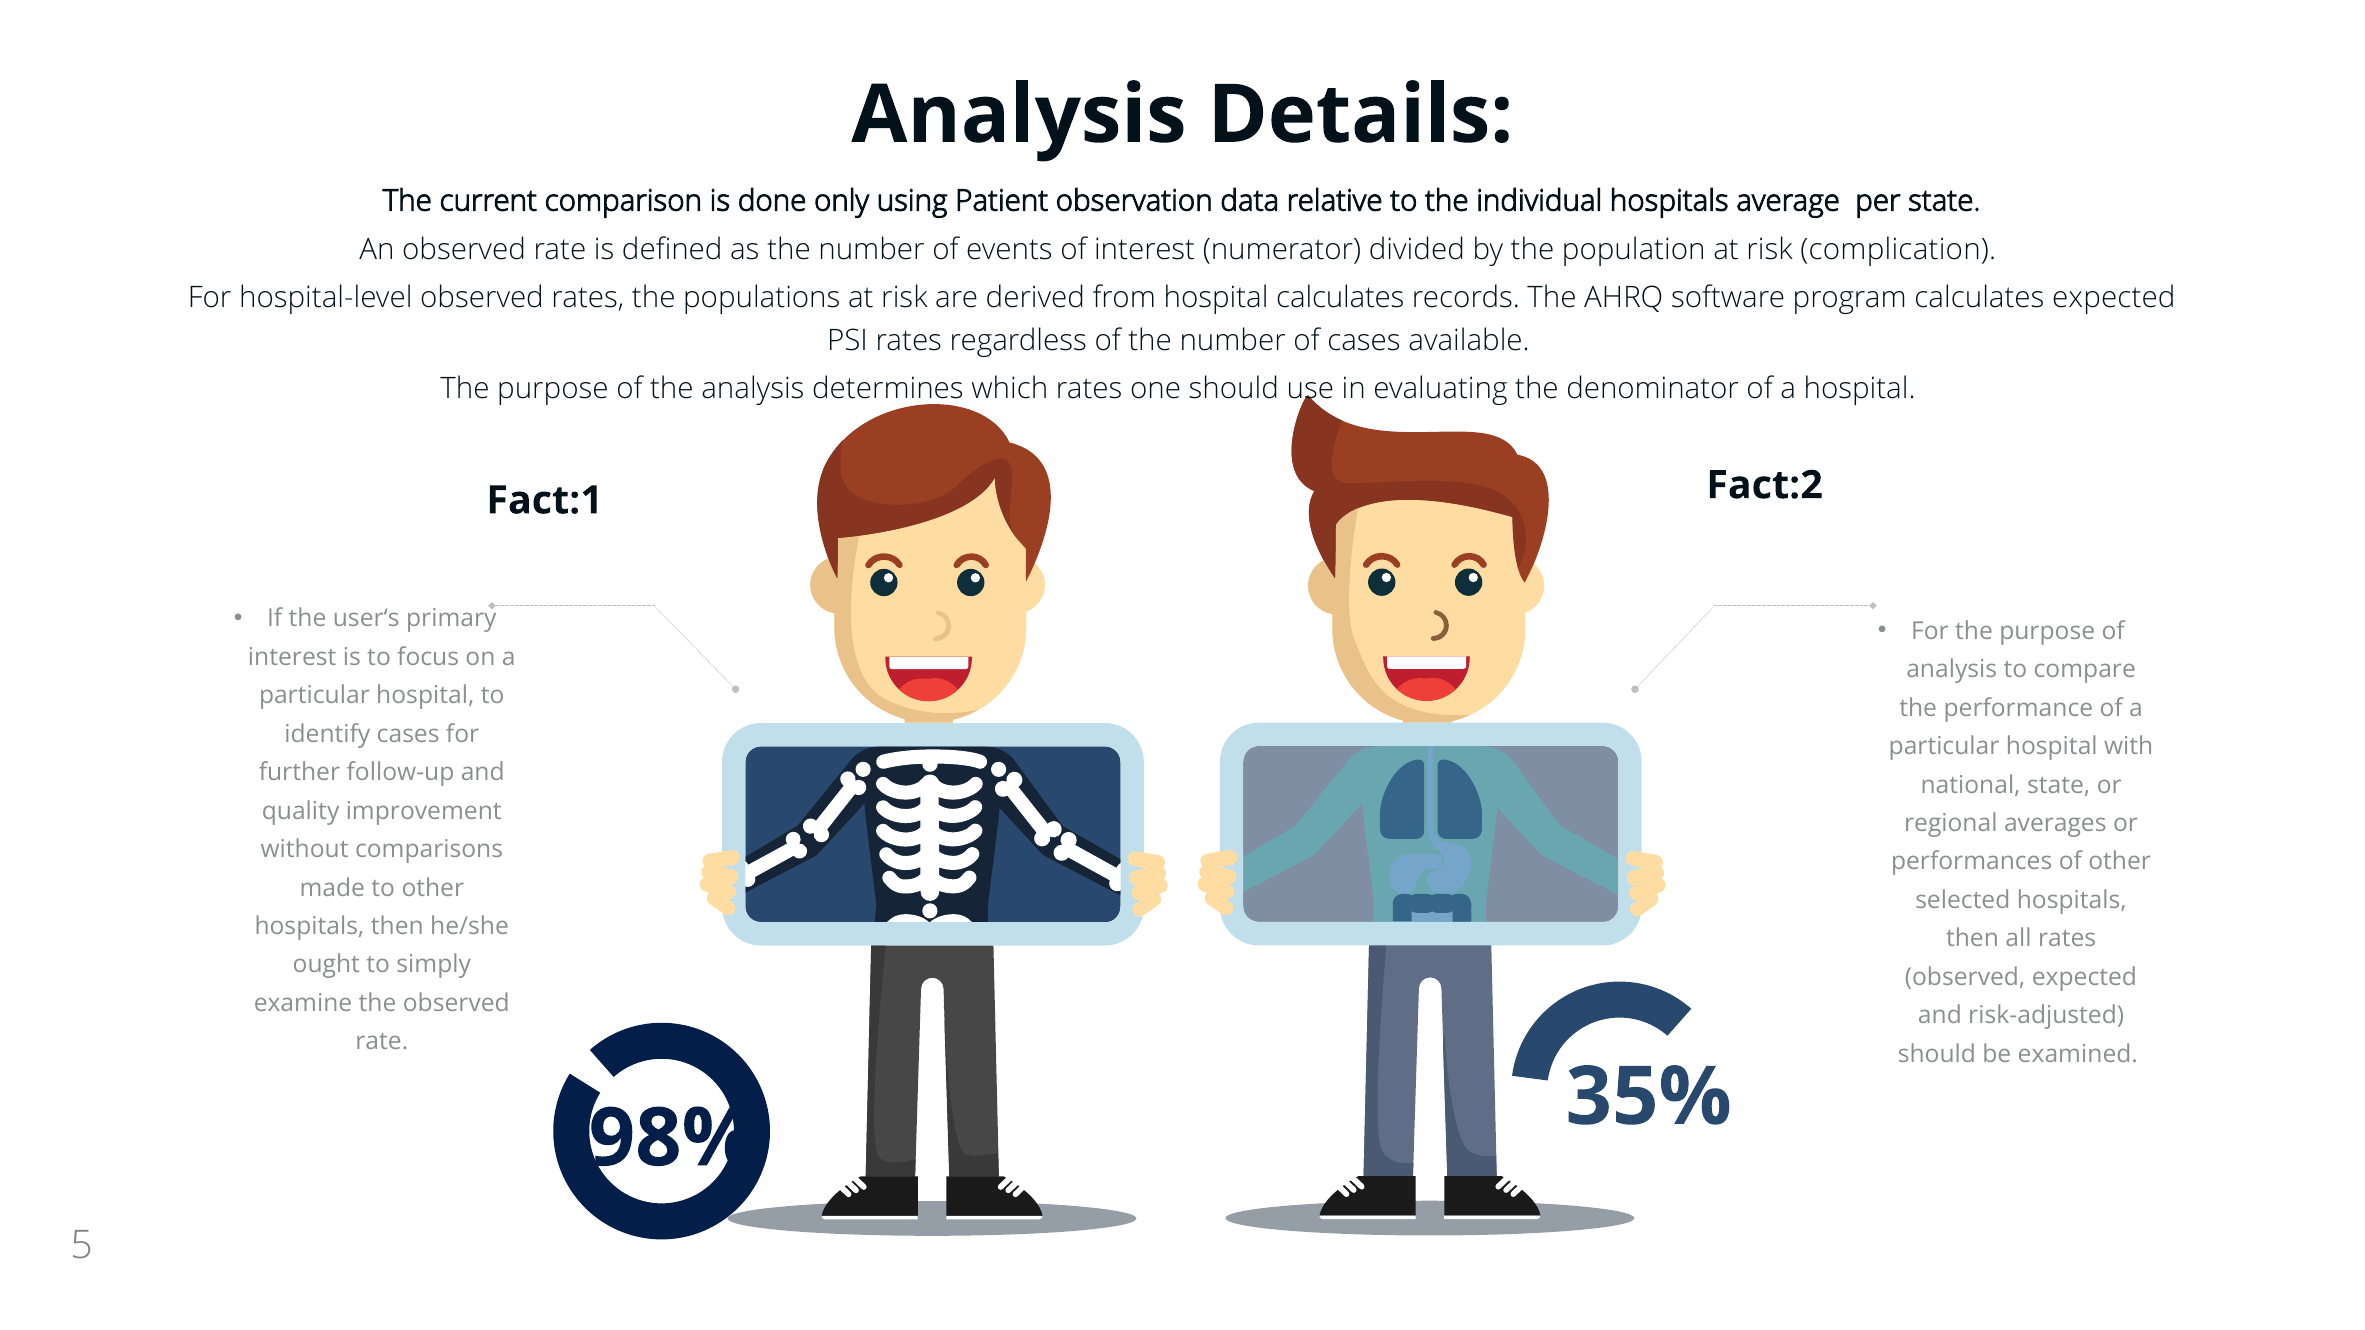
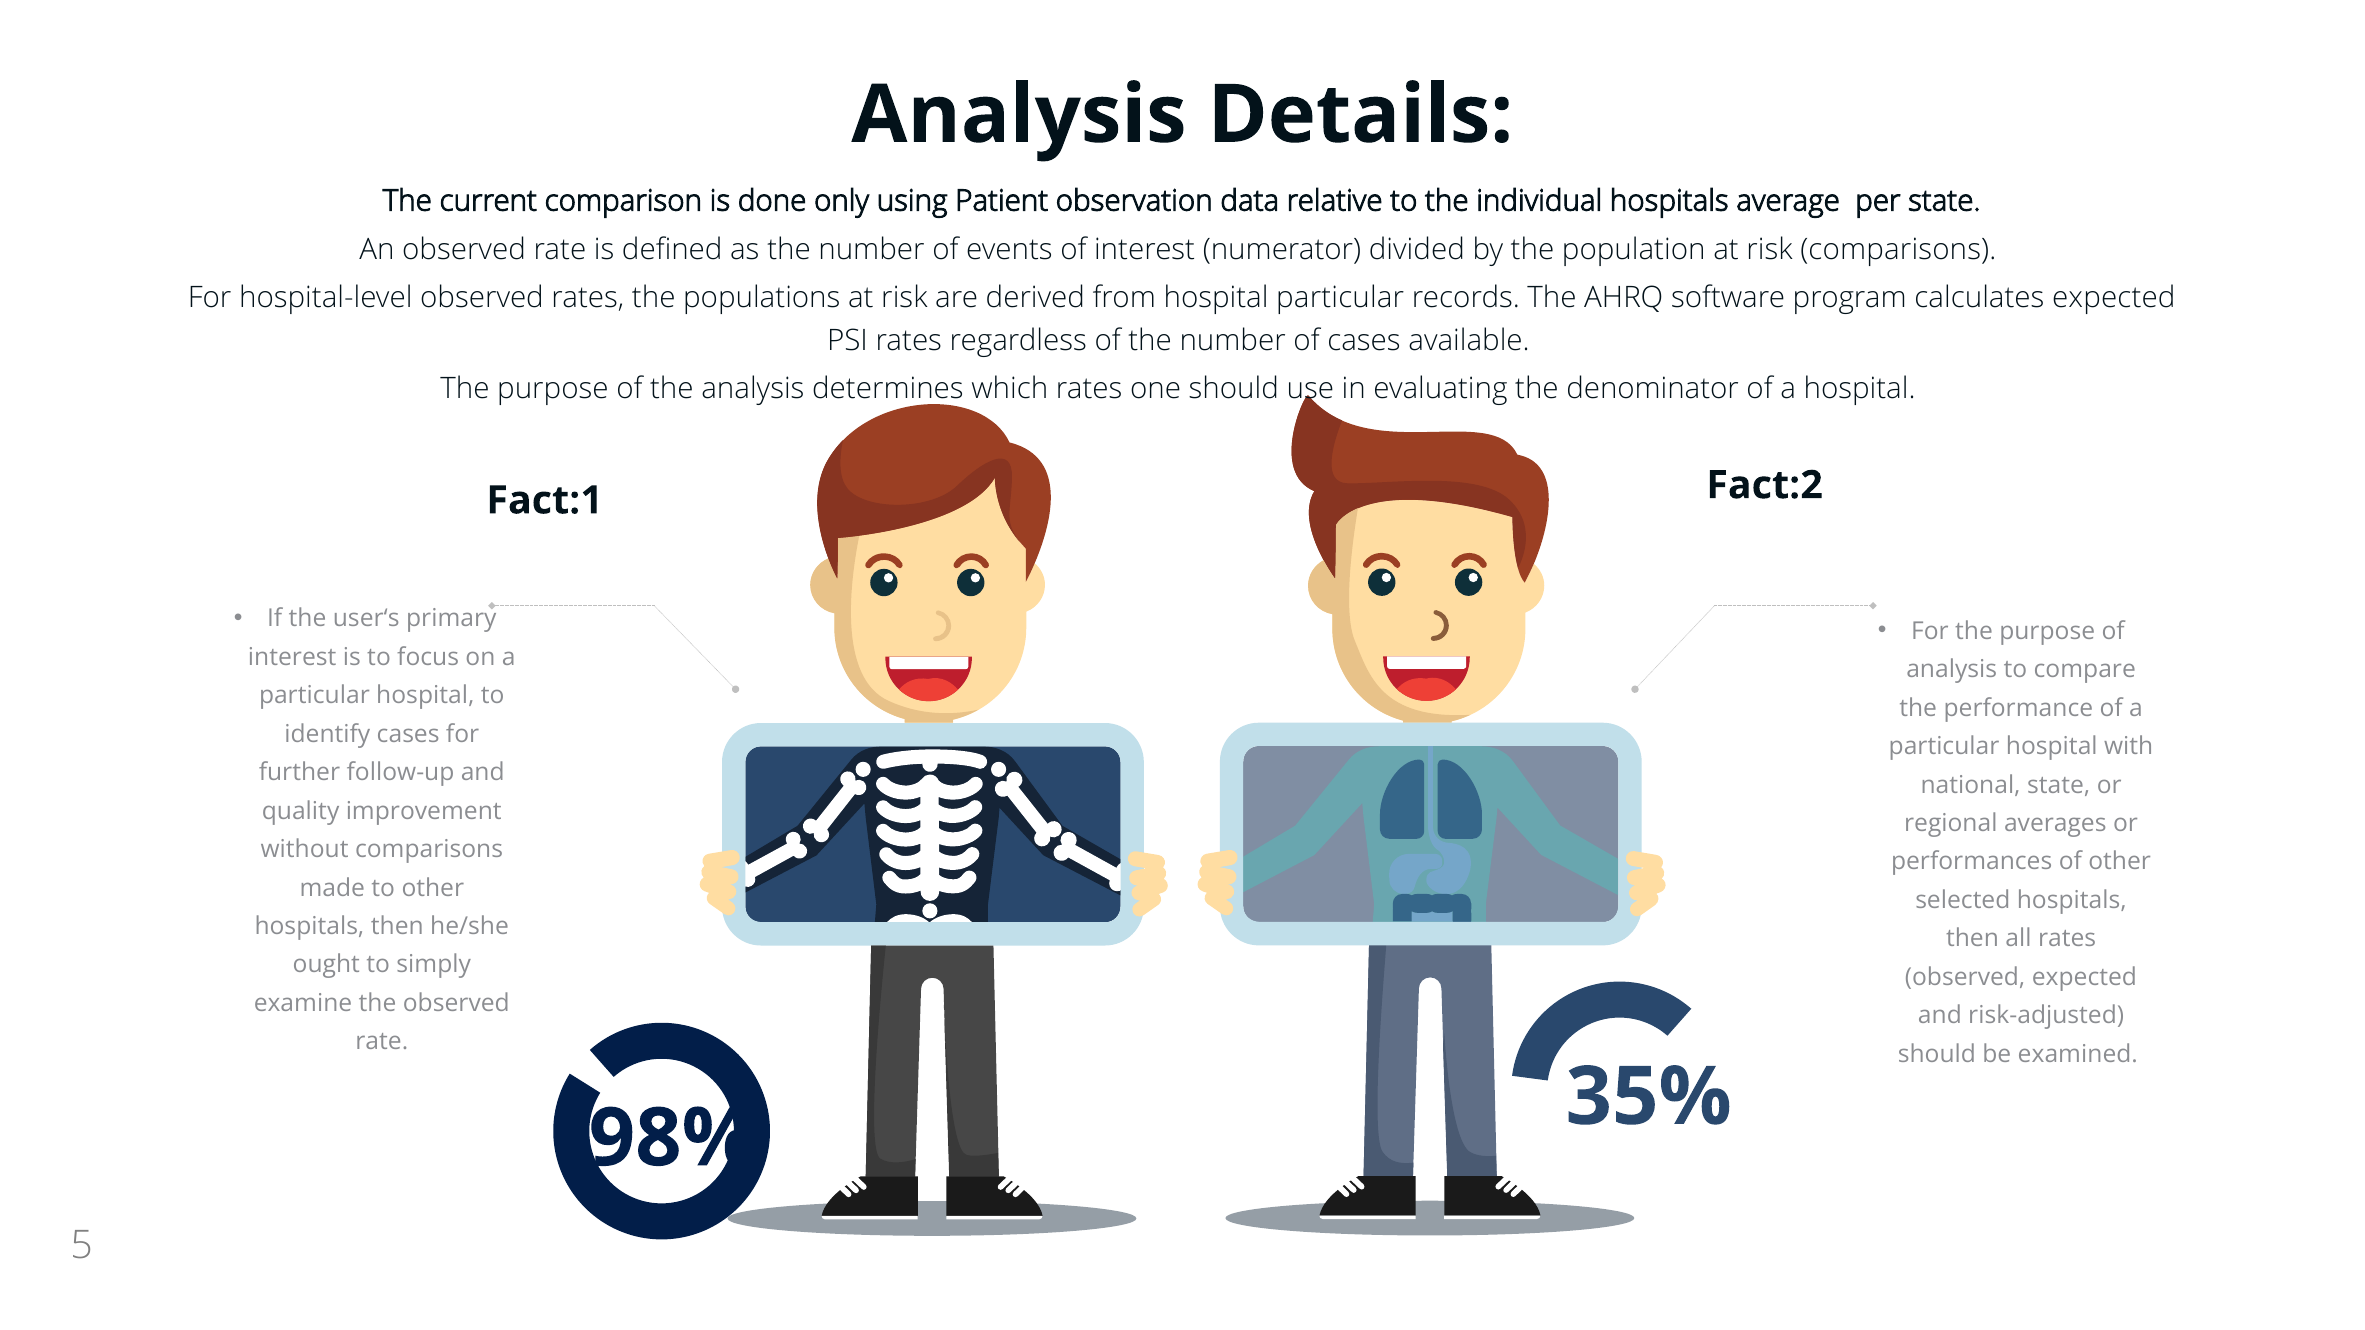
risk complication: complication -> comparisons (1898, 249)
hospital calculates: calculates -> particular (1340, 298)
